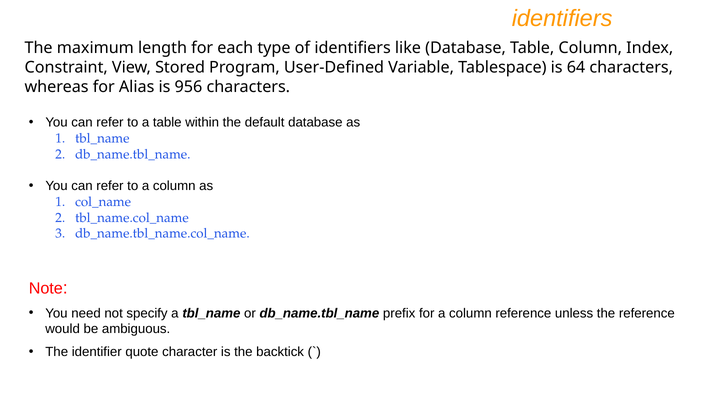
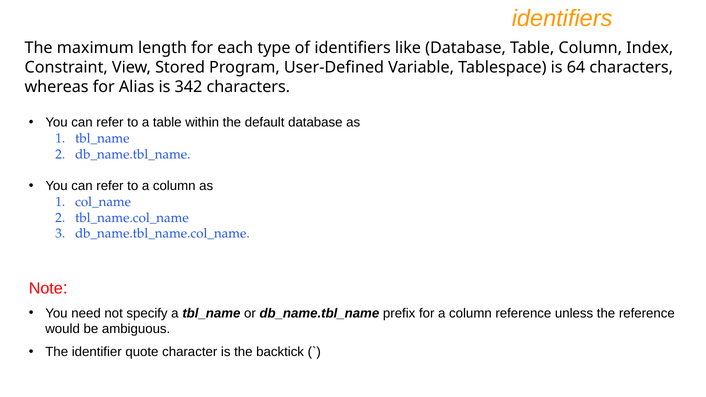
956: 956 -> 342 (188, 87)
